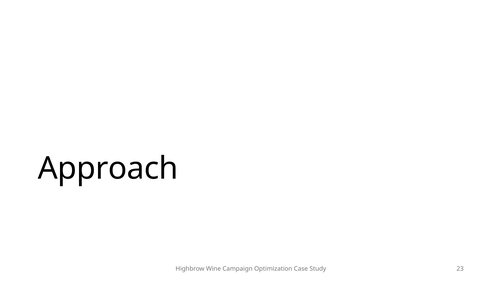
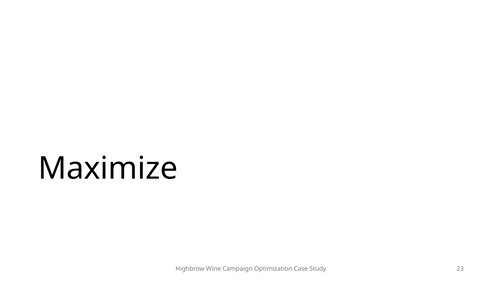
Approach: Approach -> Maximize (108, 169)
